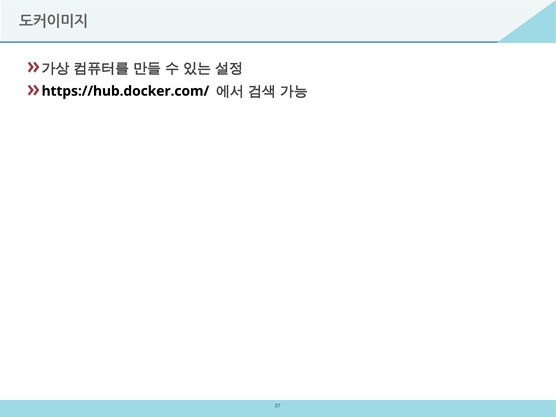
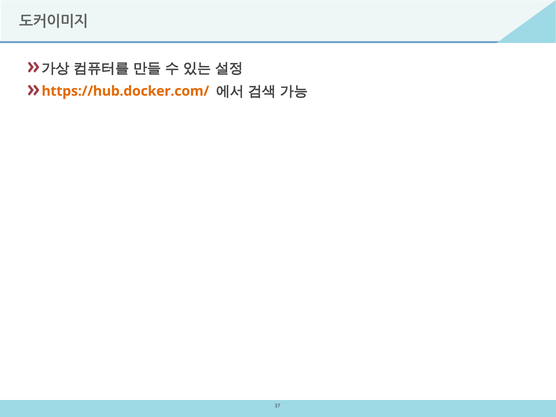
https://hub.docker.com/ colour: black -> orange (125, 91)
